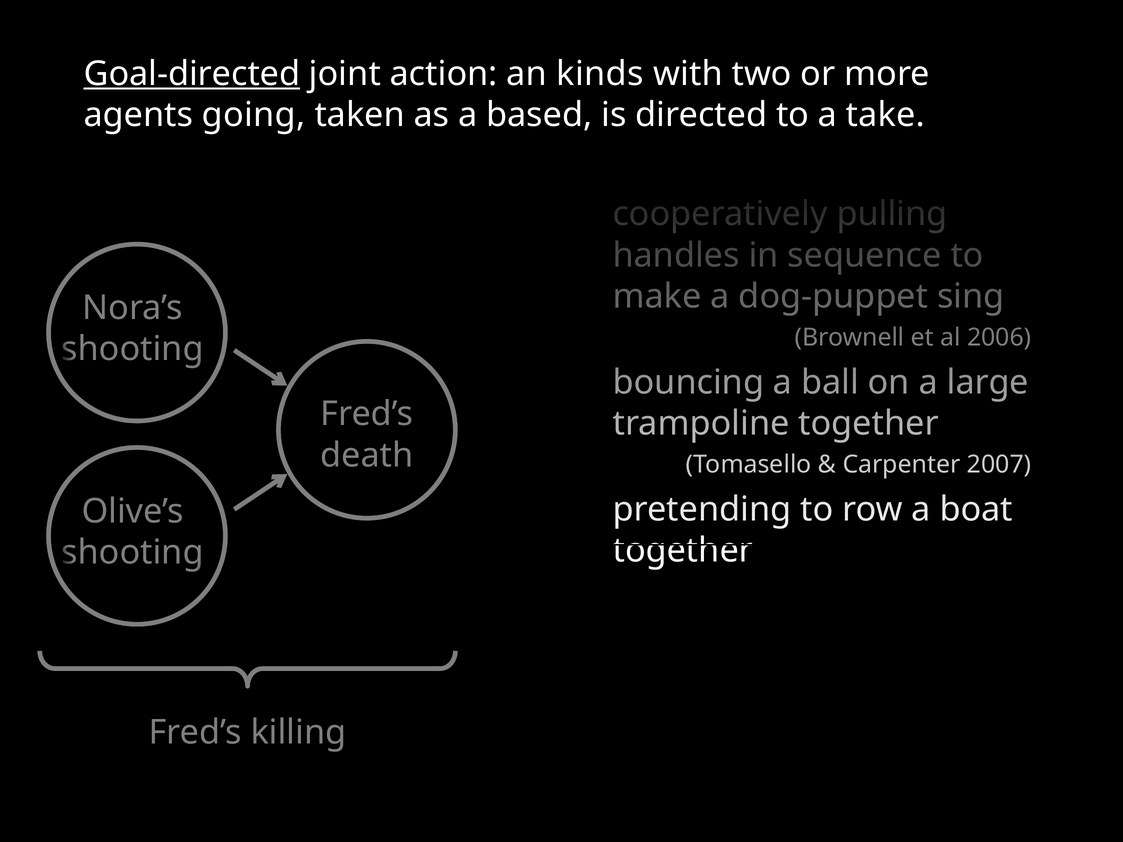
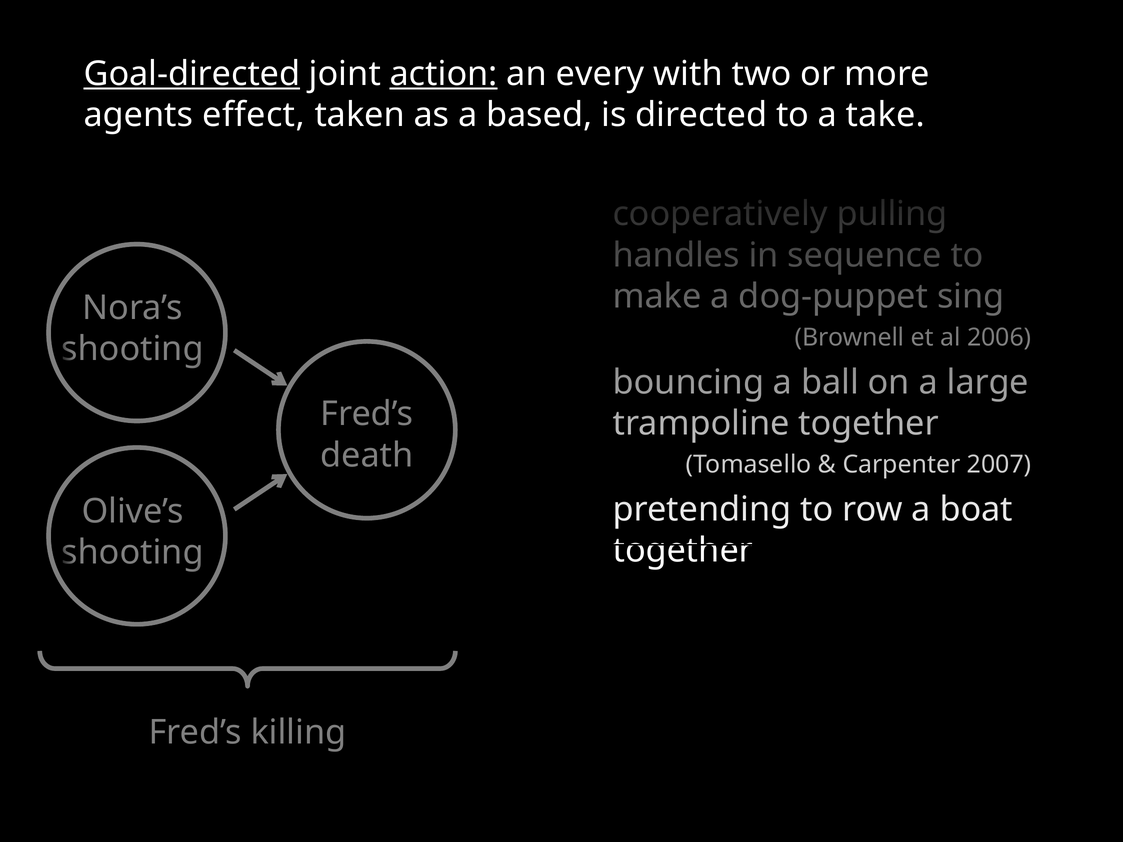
action underline: none -> present (444, 74)
kinds: kinds -> every (600, 74)
going: going -> effect (254, 115)
